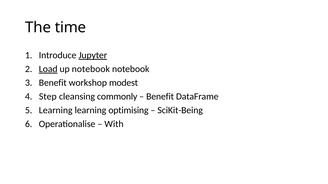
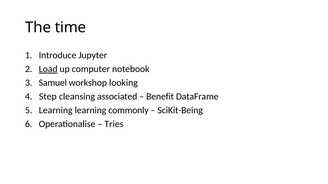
Jupyter underline: present -> none (93, 55)
up notebook: notebook -> computer (91, 69)
Benefit: Benefit -> Samuel (53, 83)
modest: modest -> looking (123, 83)
commonly: commonly -> associated (117, 97)
optimising: optimising -> commonly (128, 110)
With: With -> Tries (114, 124)
